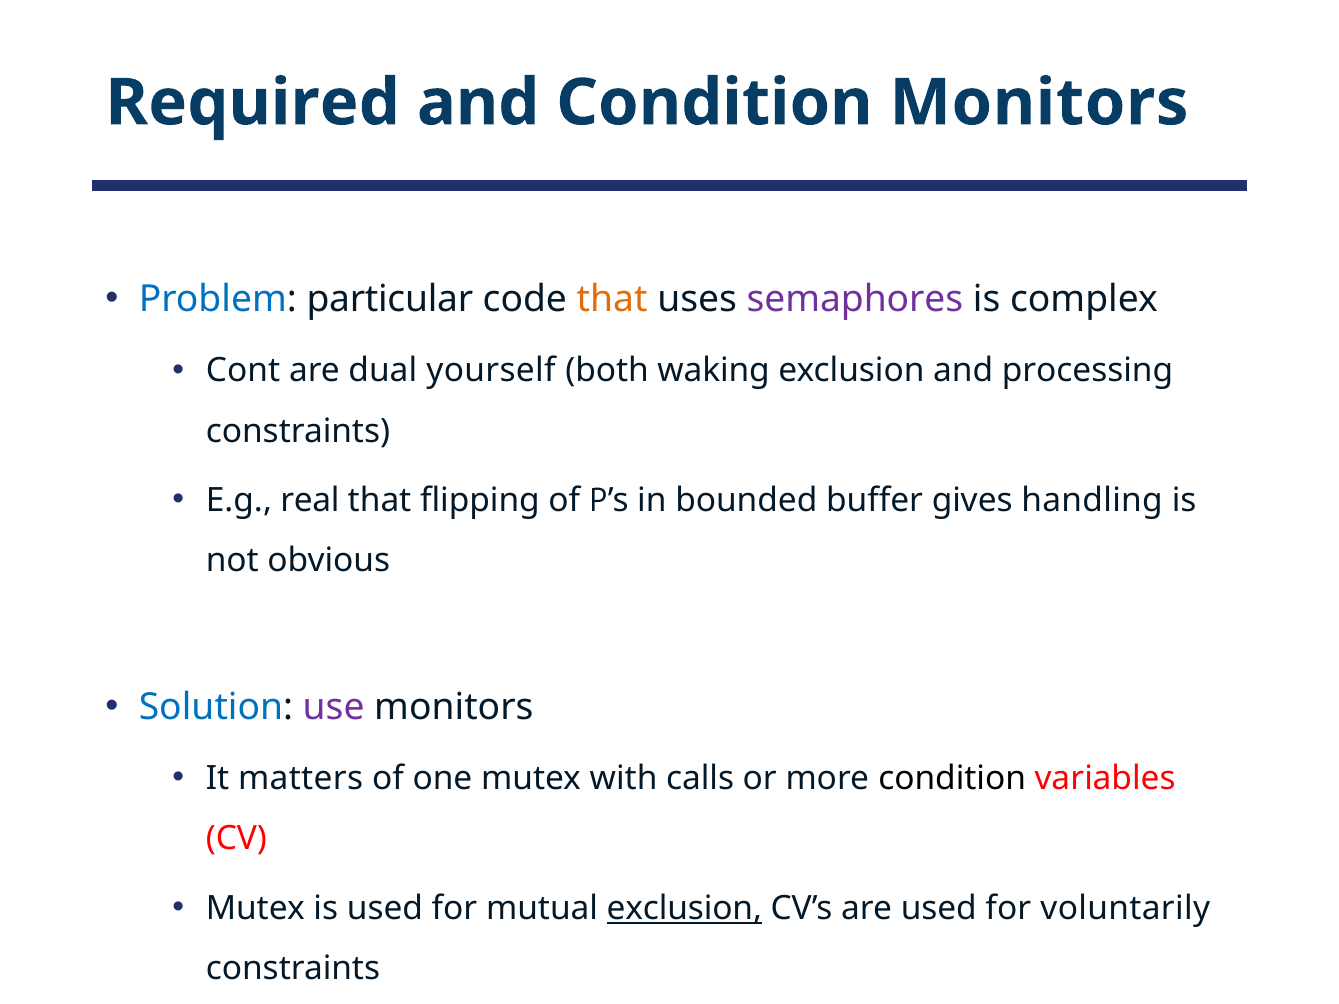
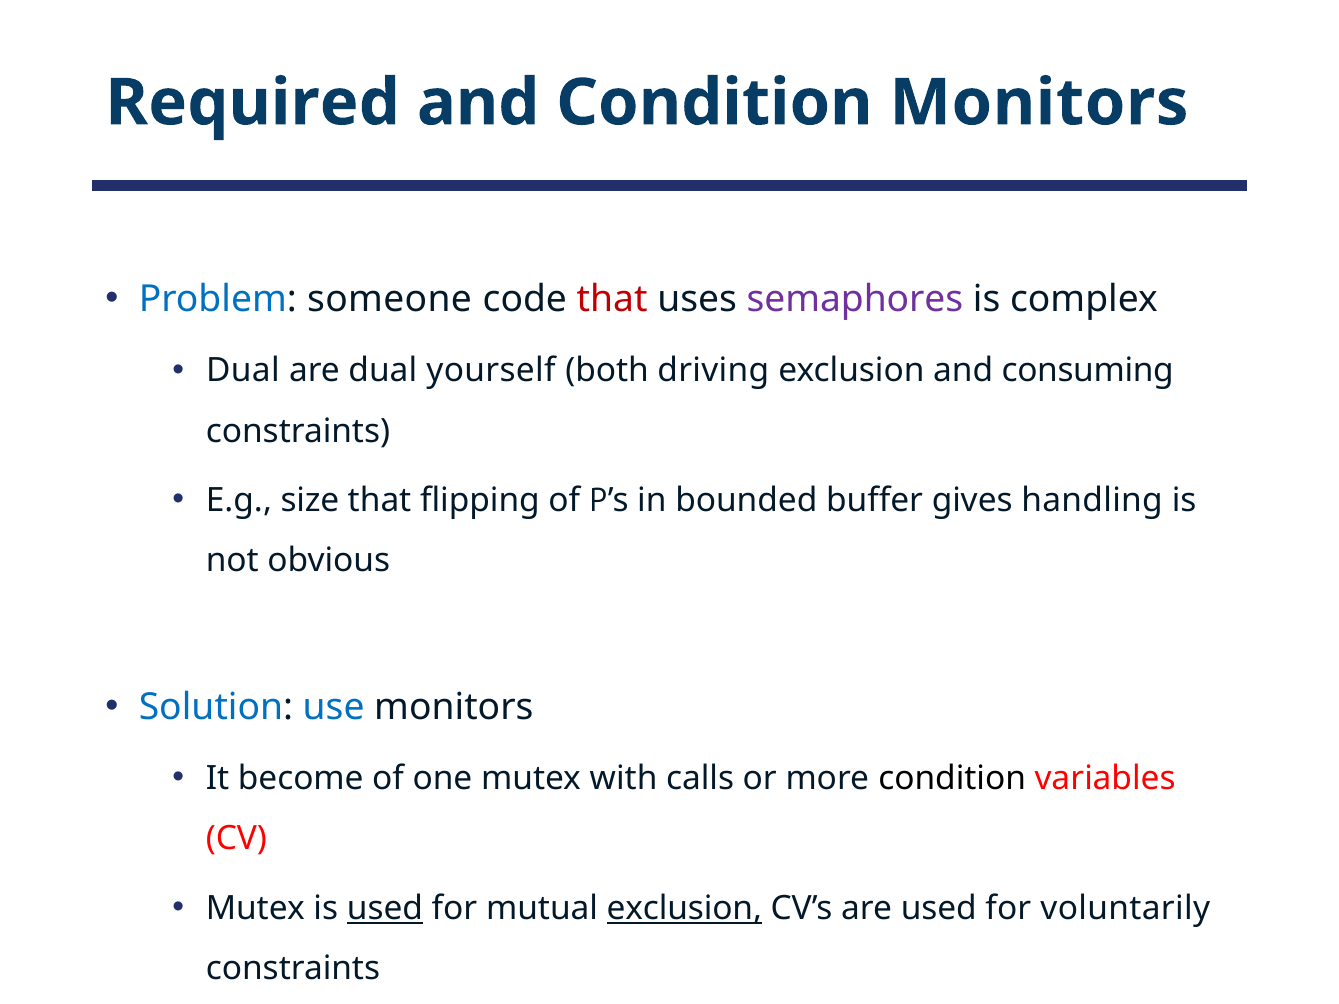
particular: particular -> someone (390, 299)
that colour: orange -> red (612, 299)
Cont: Cont -> Dual (243, 371)
waking: waking -> driving (713, 371)
processing: processing -> consuming (1088, 371)
real: real -> size (310, 501)
use colour: purple -> blue (334, 707)
matters: matters -> become (301, 779)
used underline: none -> present (385, 909)
